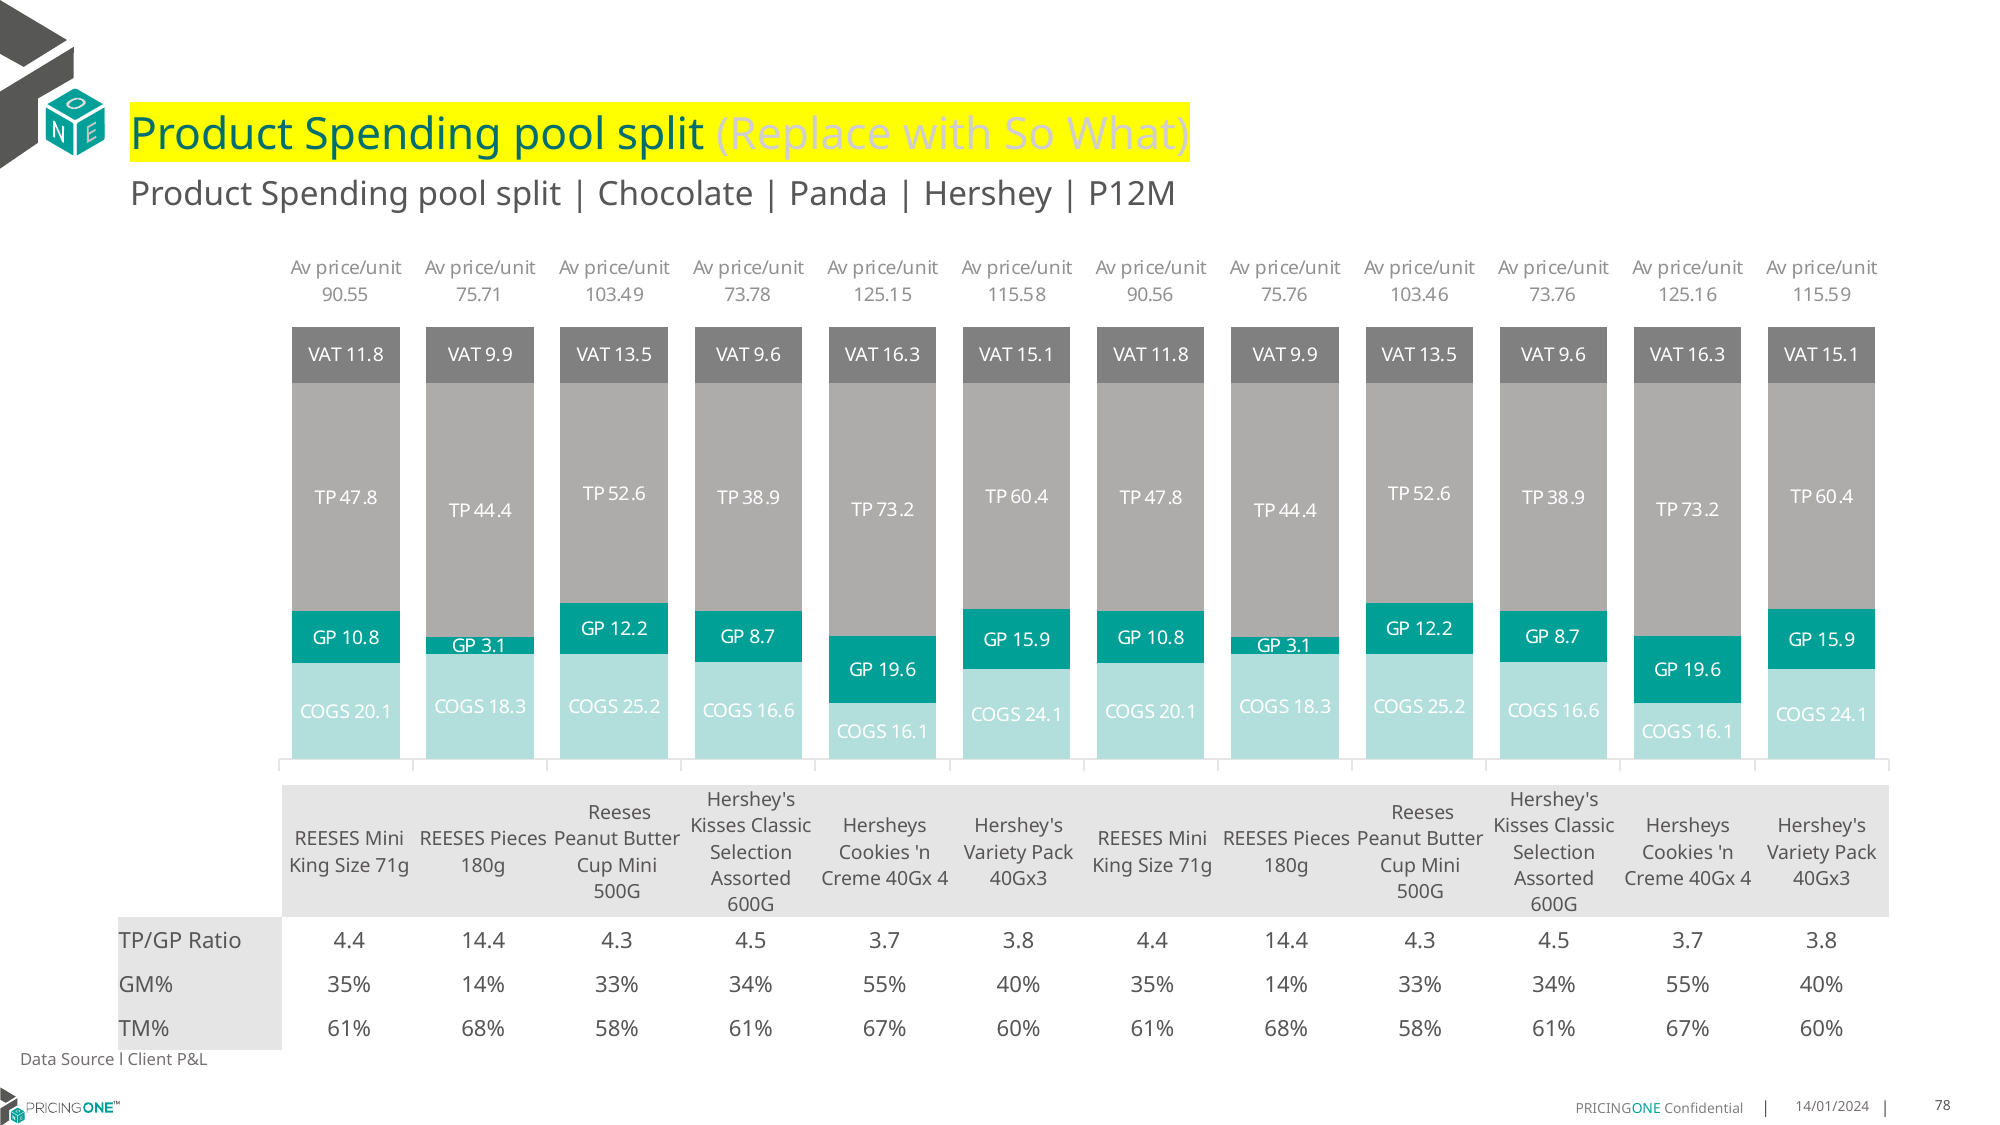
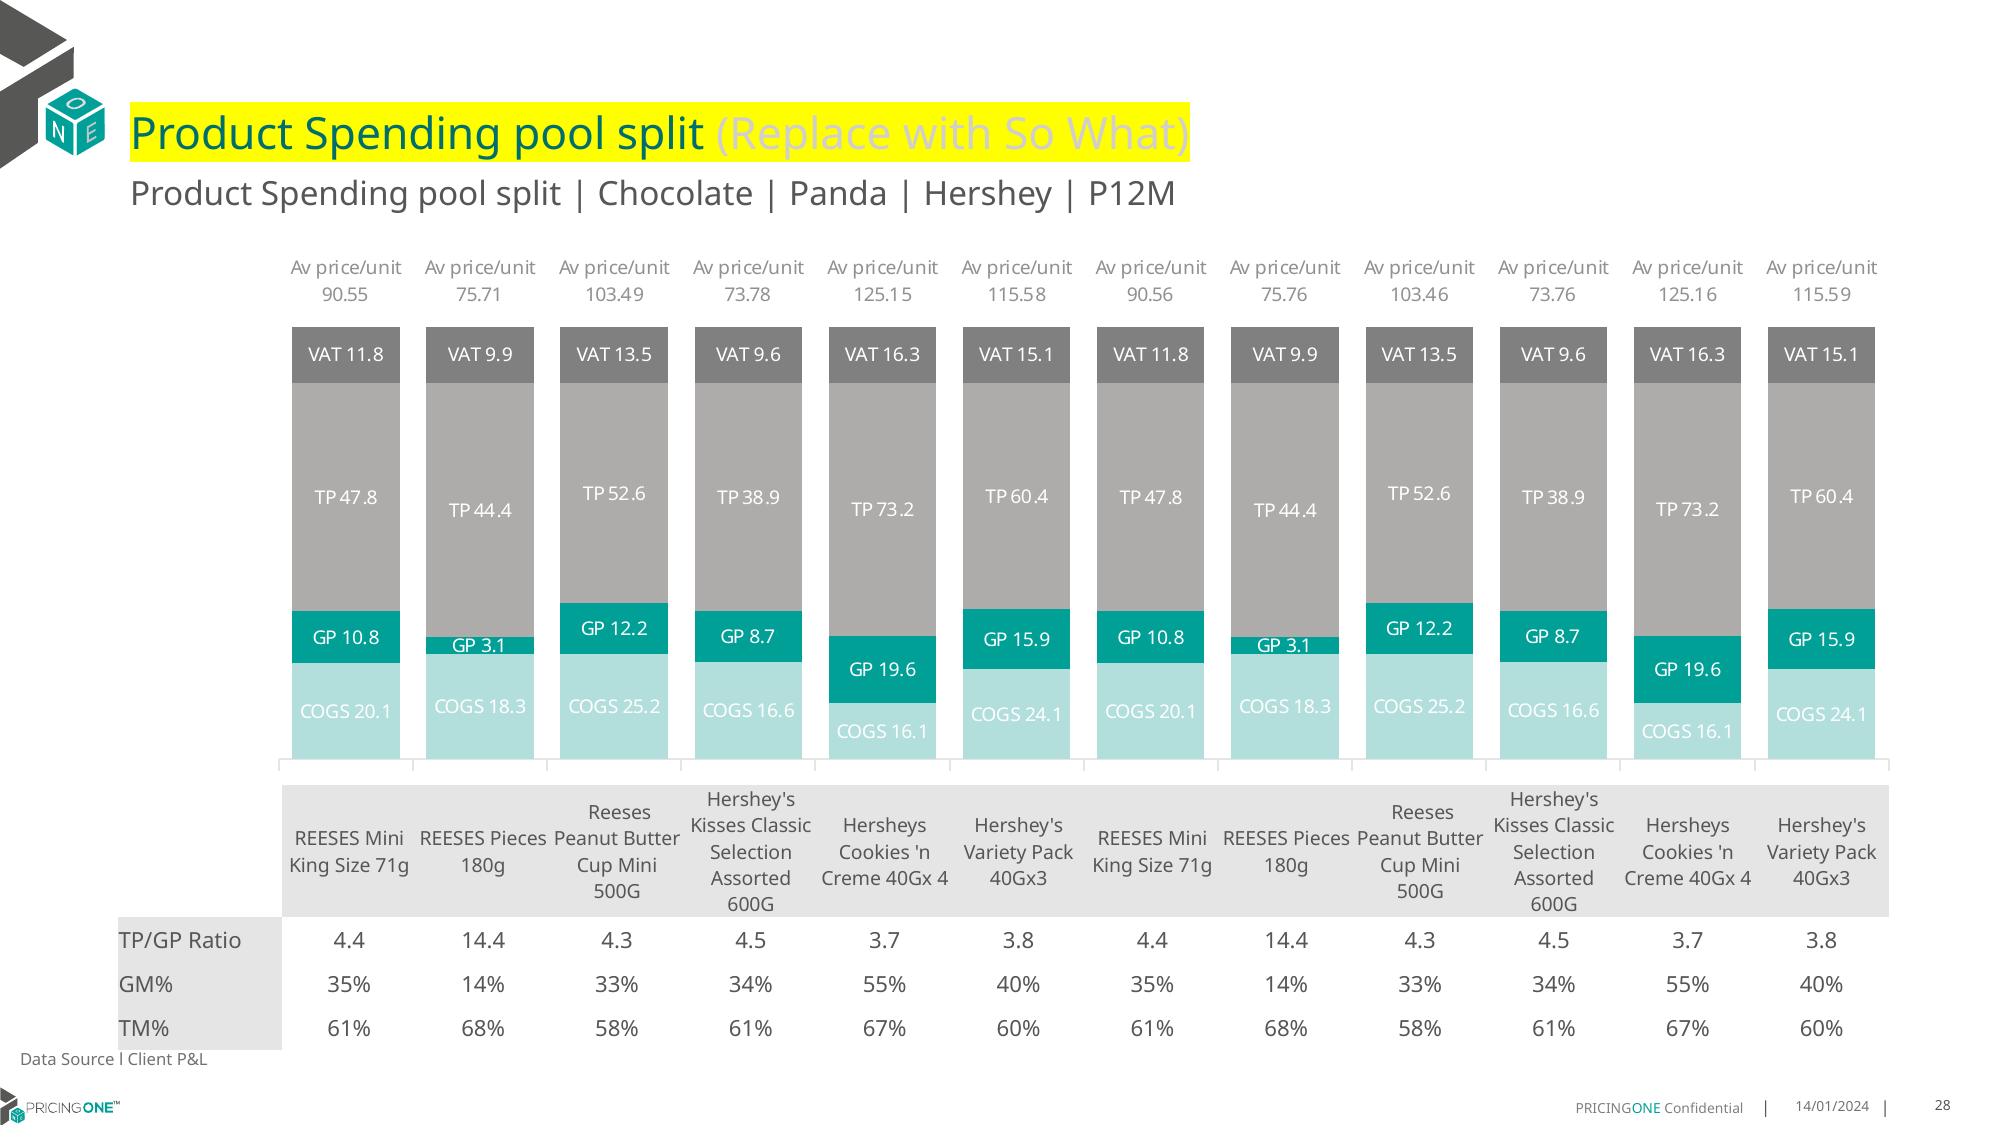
78: 78 -> 28 (1943, 1106)
